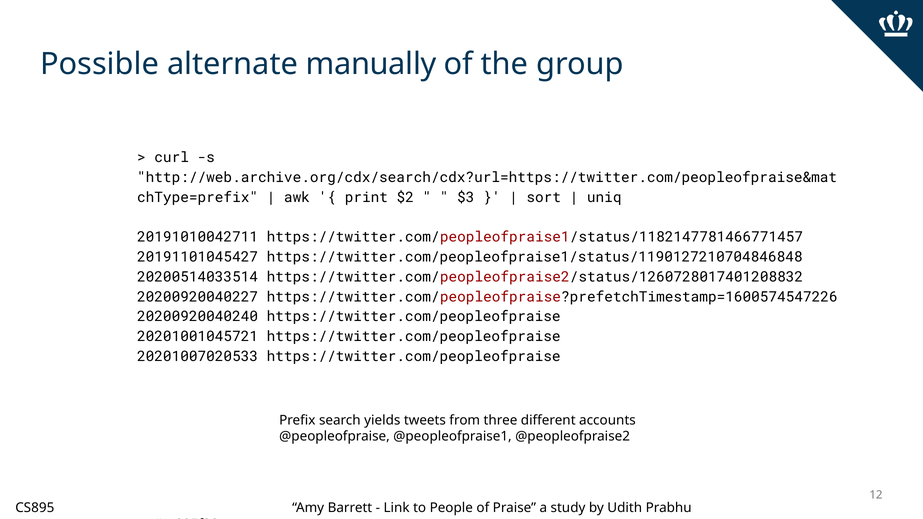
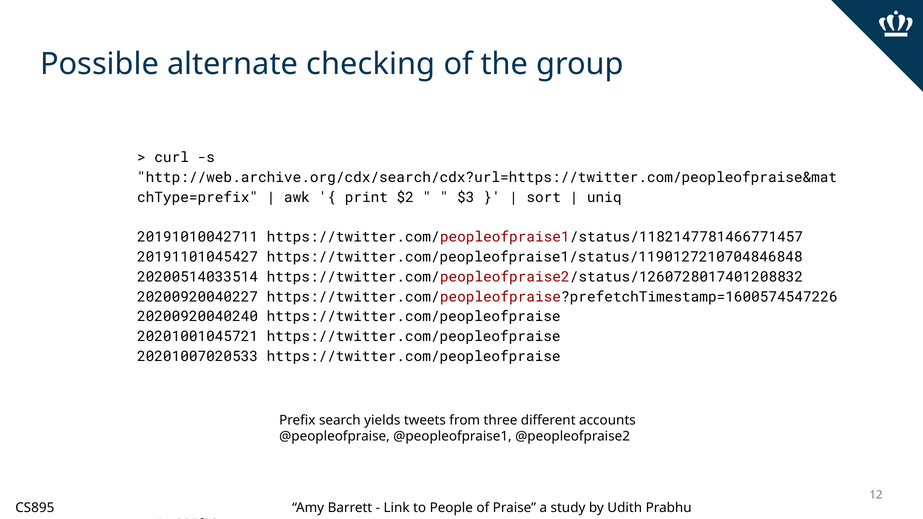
manually: manually -> checking (371, 64)
